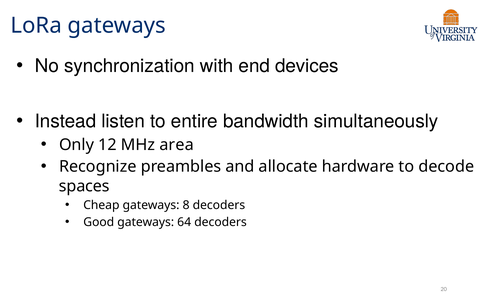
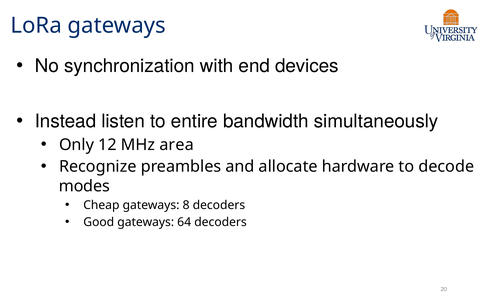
spaces: spaces -> modes (84, 186)
